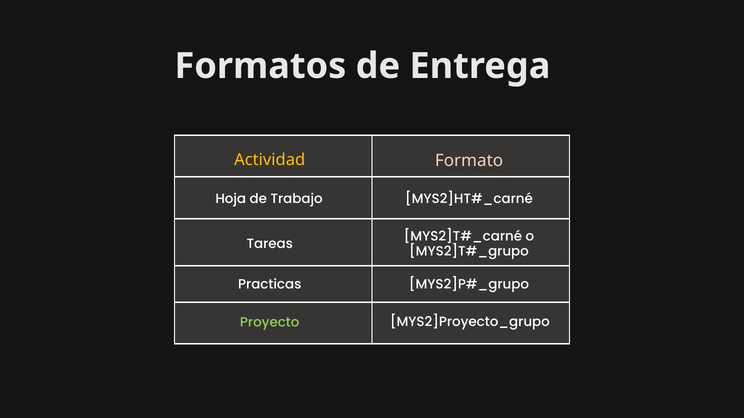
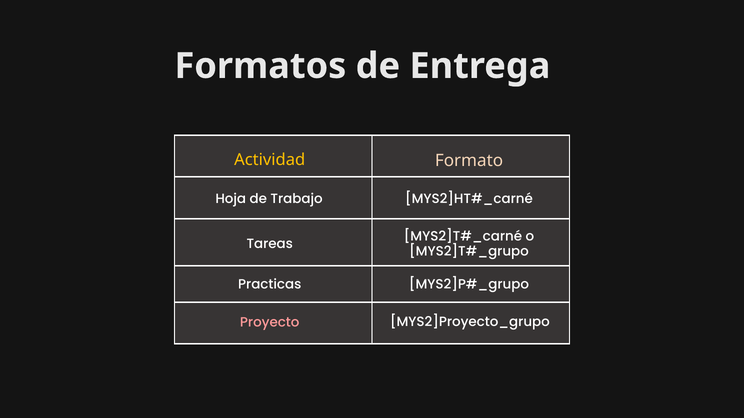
Proyecto colour: light green -> pink (270, 323)
